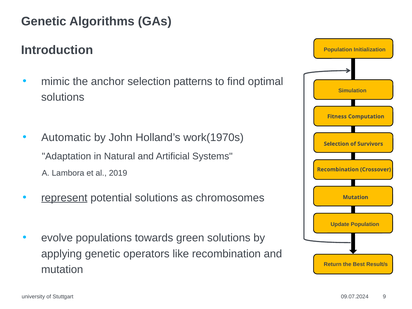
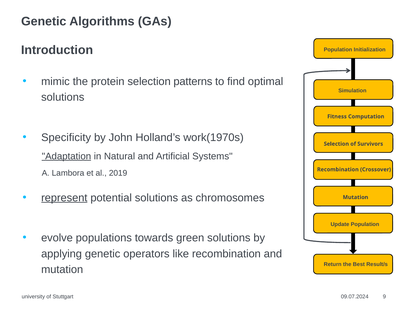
anchor: anchor -> protein (108, 82)
Automatic: Automatic -> Specificity (66, 137)
Adaptation underline: none -> present (66, 156)
